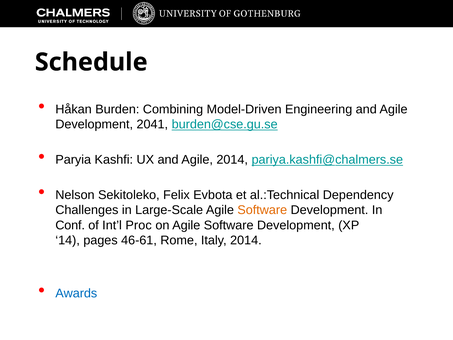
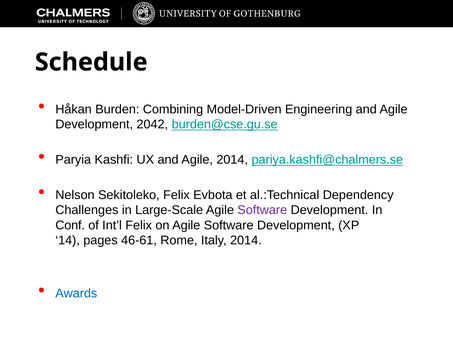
2041: 2041 -> 2042 (152, 124)
Software colour: orange -> purple (262, 210)
Int’l Proc: Proc -> Felix (139, 225)
